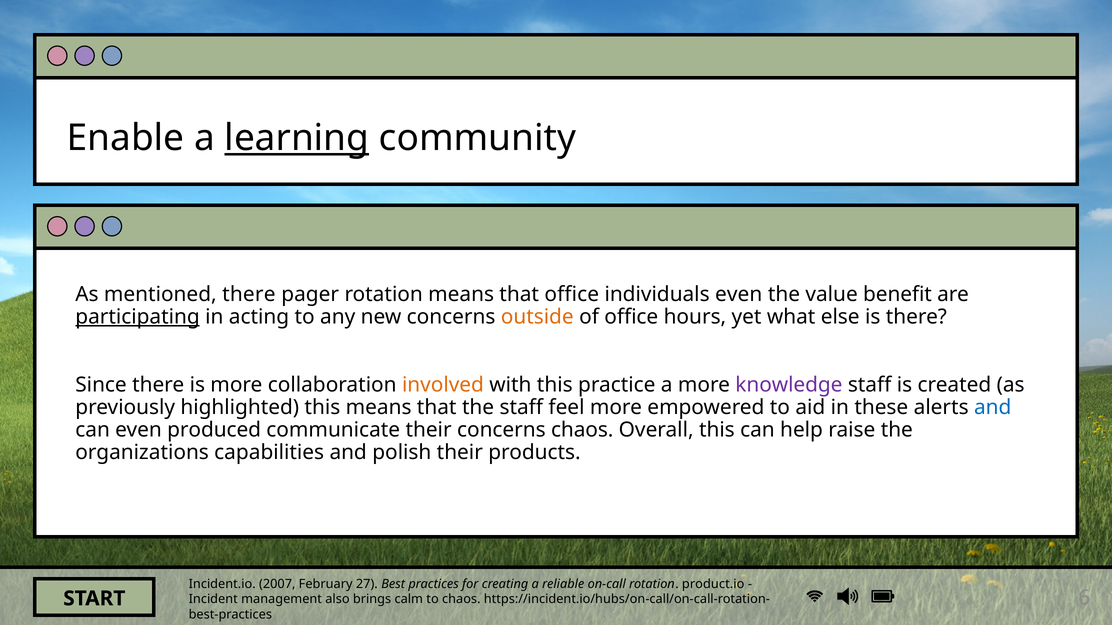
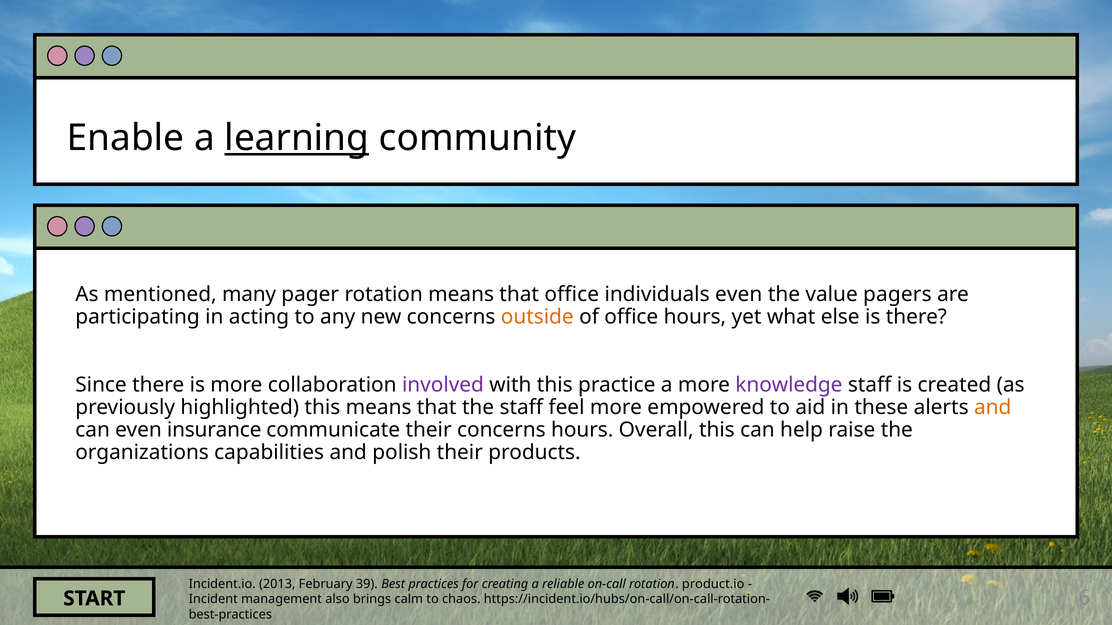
mentioned there: there -> many (249, 294)
benefit: benefit -> pagers (897, 294)
participating underline: present -> none (138, 317)
involved colour: orange -> purple (443, 385)
and colour: blue -> orange (993, 408)
produced: produced -> insurance (214, 430)
concerns chaos: chaos -> hours (582, 430)
2007: 2007 -> 2013 (277, 584)
27: 27 -> 39 (367, 584)
